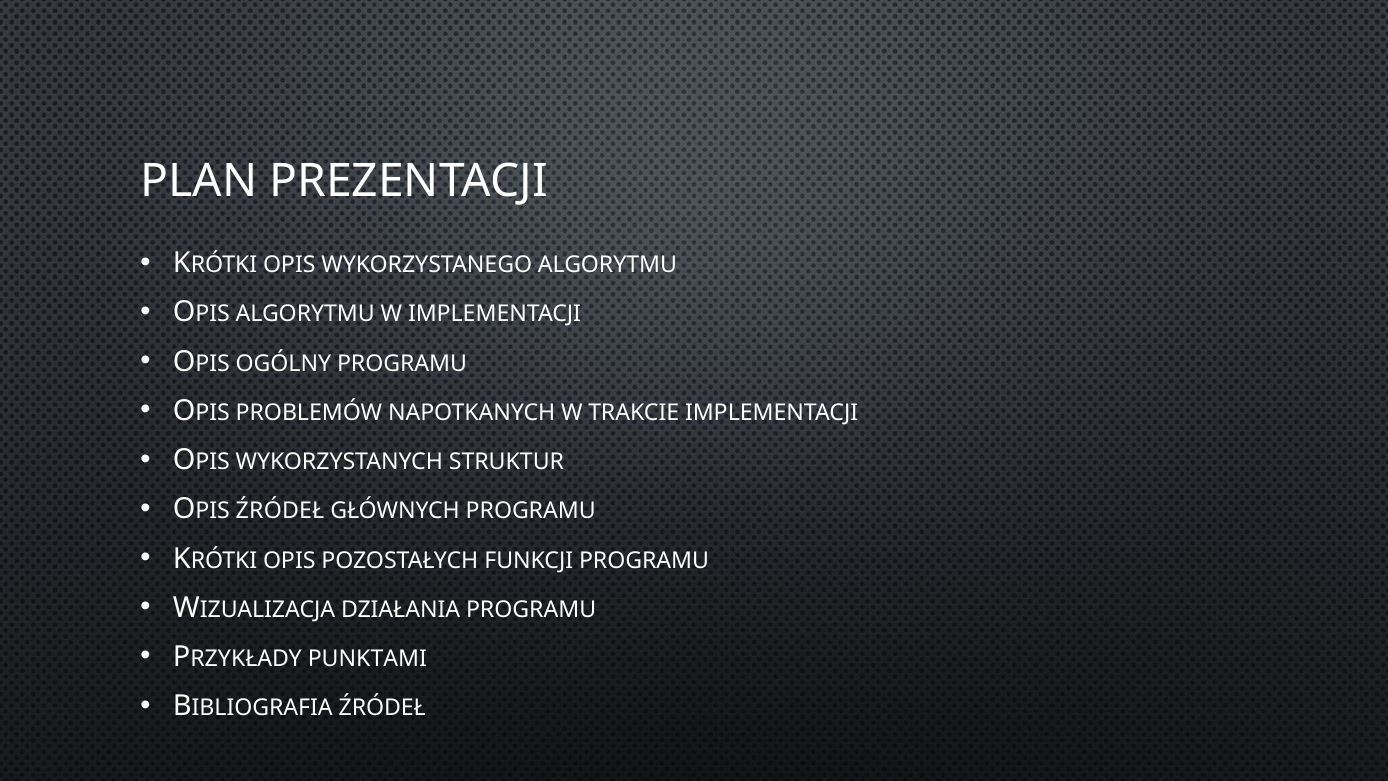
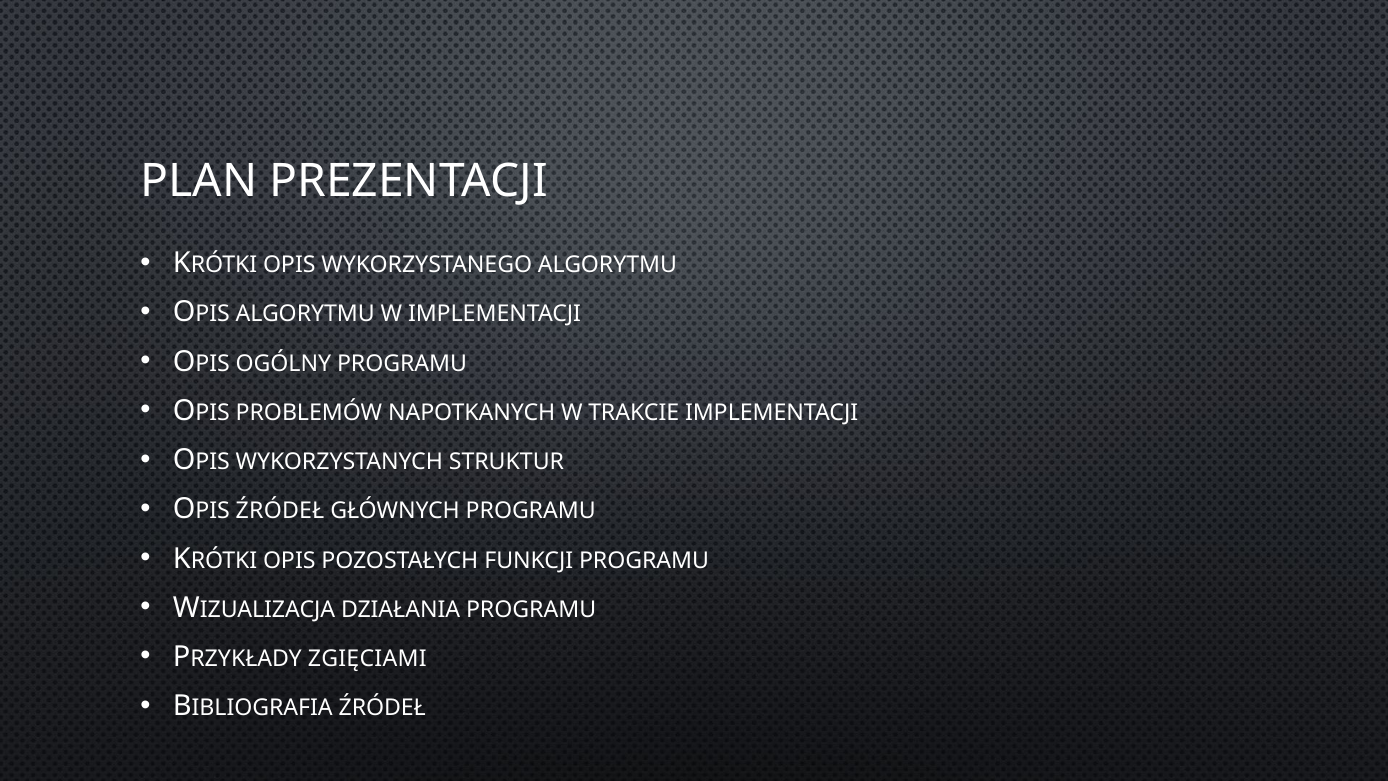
PUNKTAMI: PUNKTAMI -> ZGIĘCIAMI (367, 659)
